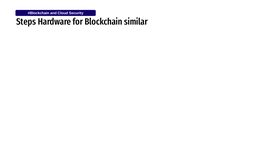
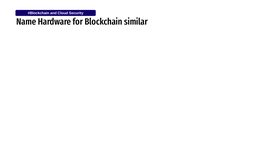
Steps: Steps -> Name (26, 22)
